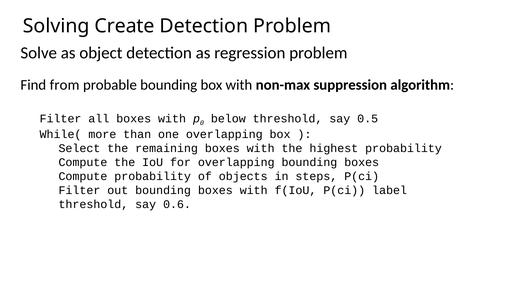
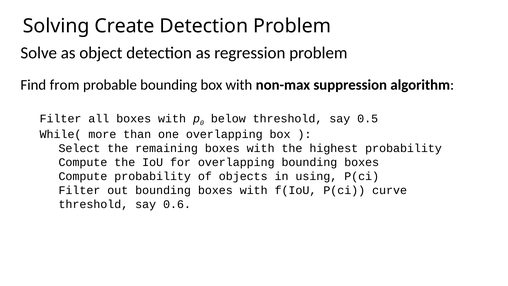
steps: steps -> using (316, 176)
label: label -> curve (390, 190)
